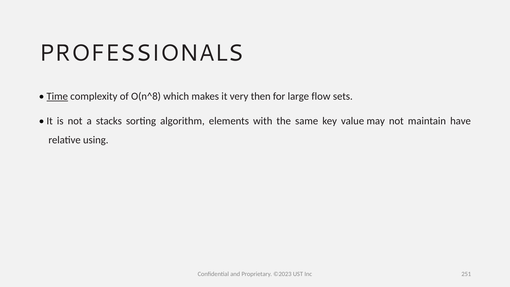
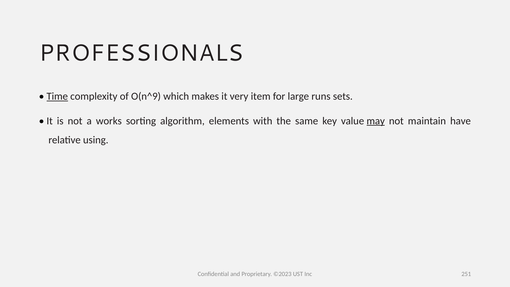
O(n^8: O(n^8 -> O(n^9 (146, 96)
then: then -> item (261, 96)
flow: flow -> runs (321, 96)
stacks: stacks -> works (109, 121)
may underline: none -> present (376, 121)
